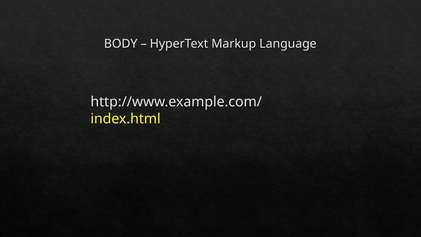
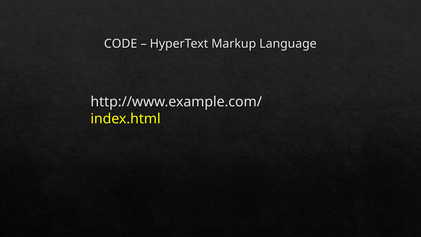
BODY: BODY -> CODE (121, 44)
